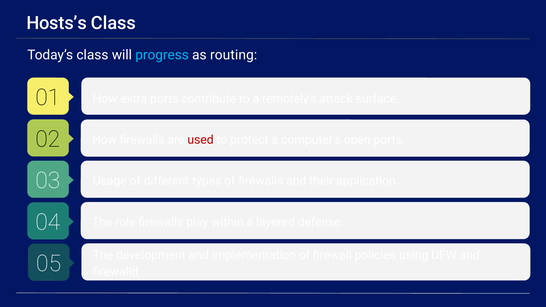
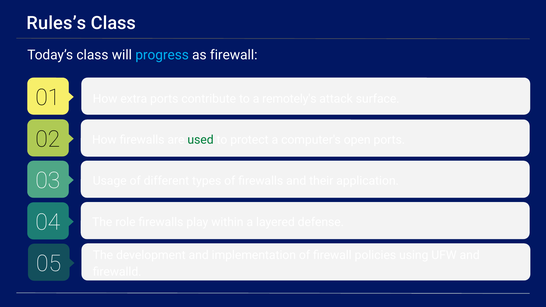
Hosts’s: Hosts’s -> Rules’s (56, 23)
as routing: routing -> firewall (234, 55)
used colour: red -> green (201, 140)
